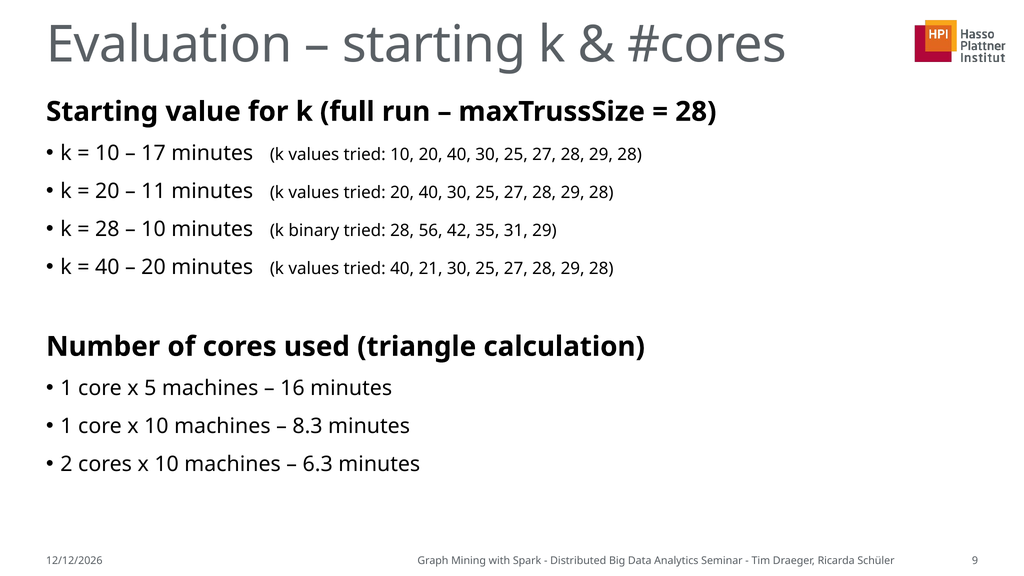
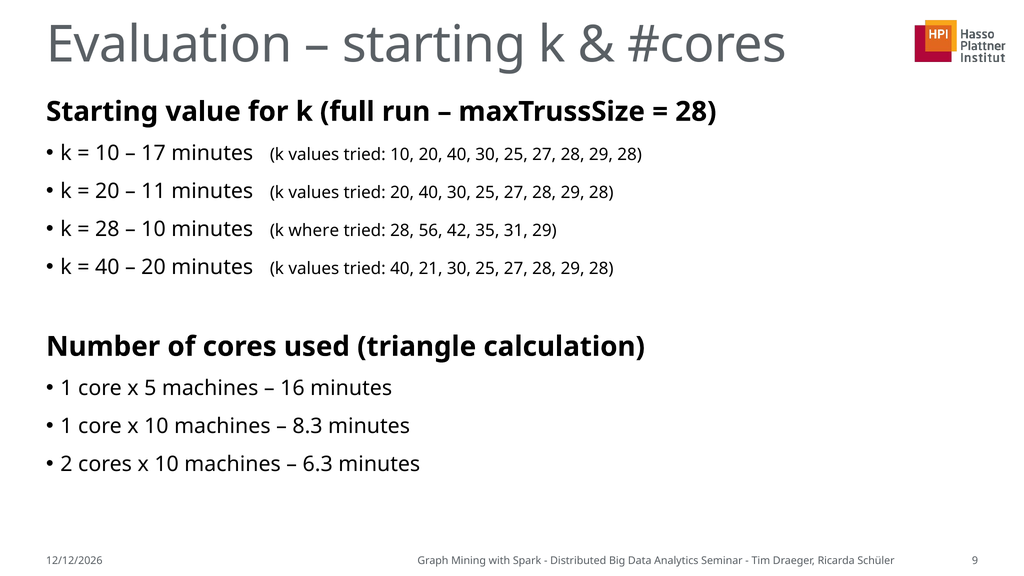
binary: binary -> where (314, 231)
